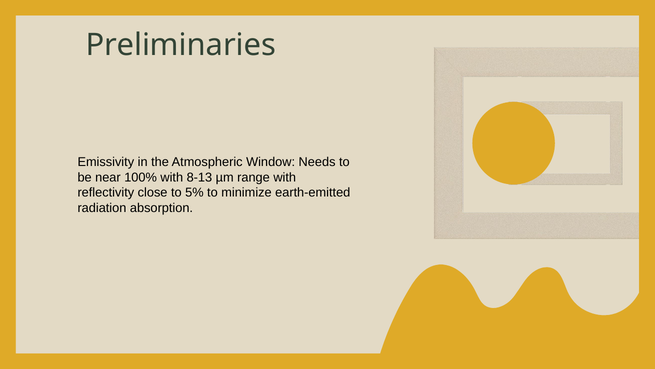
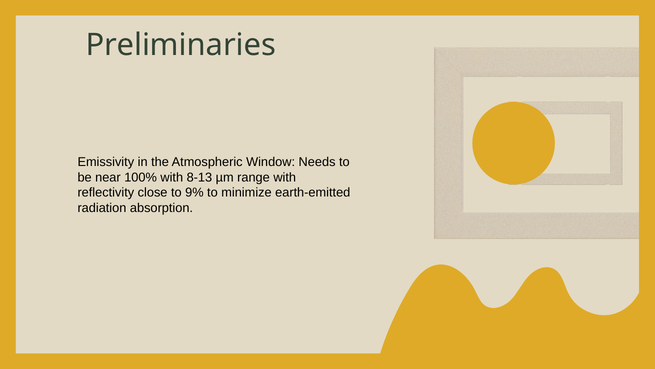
5%: 5% -> 9% (194, 192)
